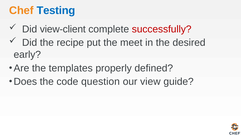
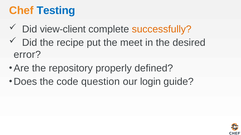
successfully colour: red -> orange (162, 29)
early: early -> error (27, 55)
templates: templates -> repository (71, 68)
view: view -> login (150, 82)
